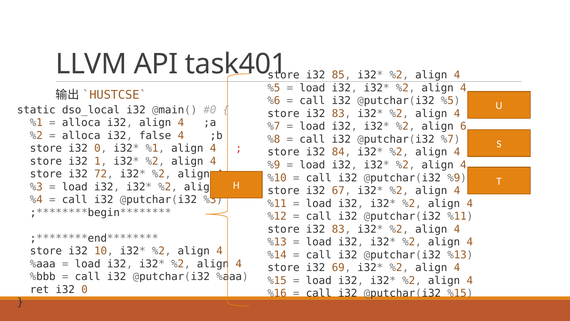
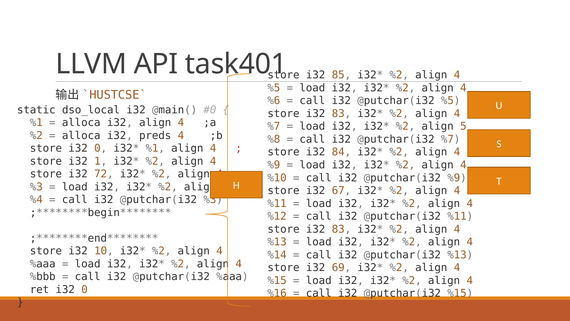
6: 6 -> 5 (463, 126)
false: false -> preds (155, 135)
